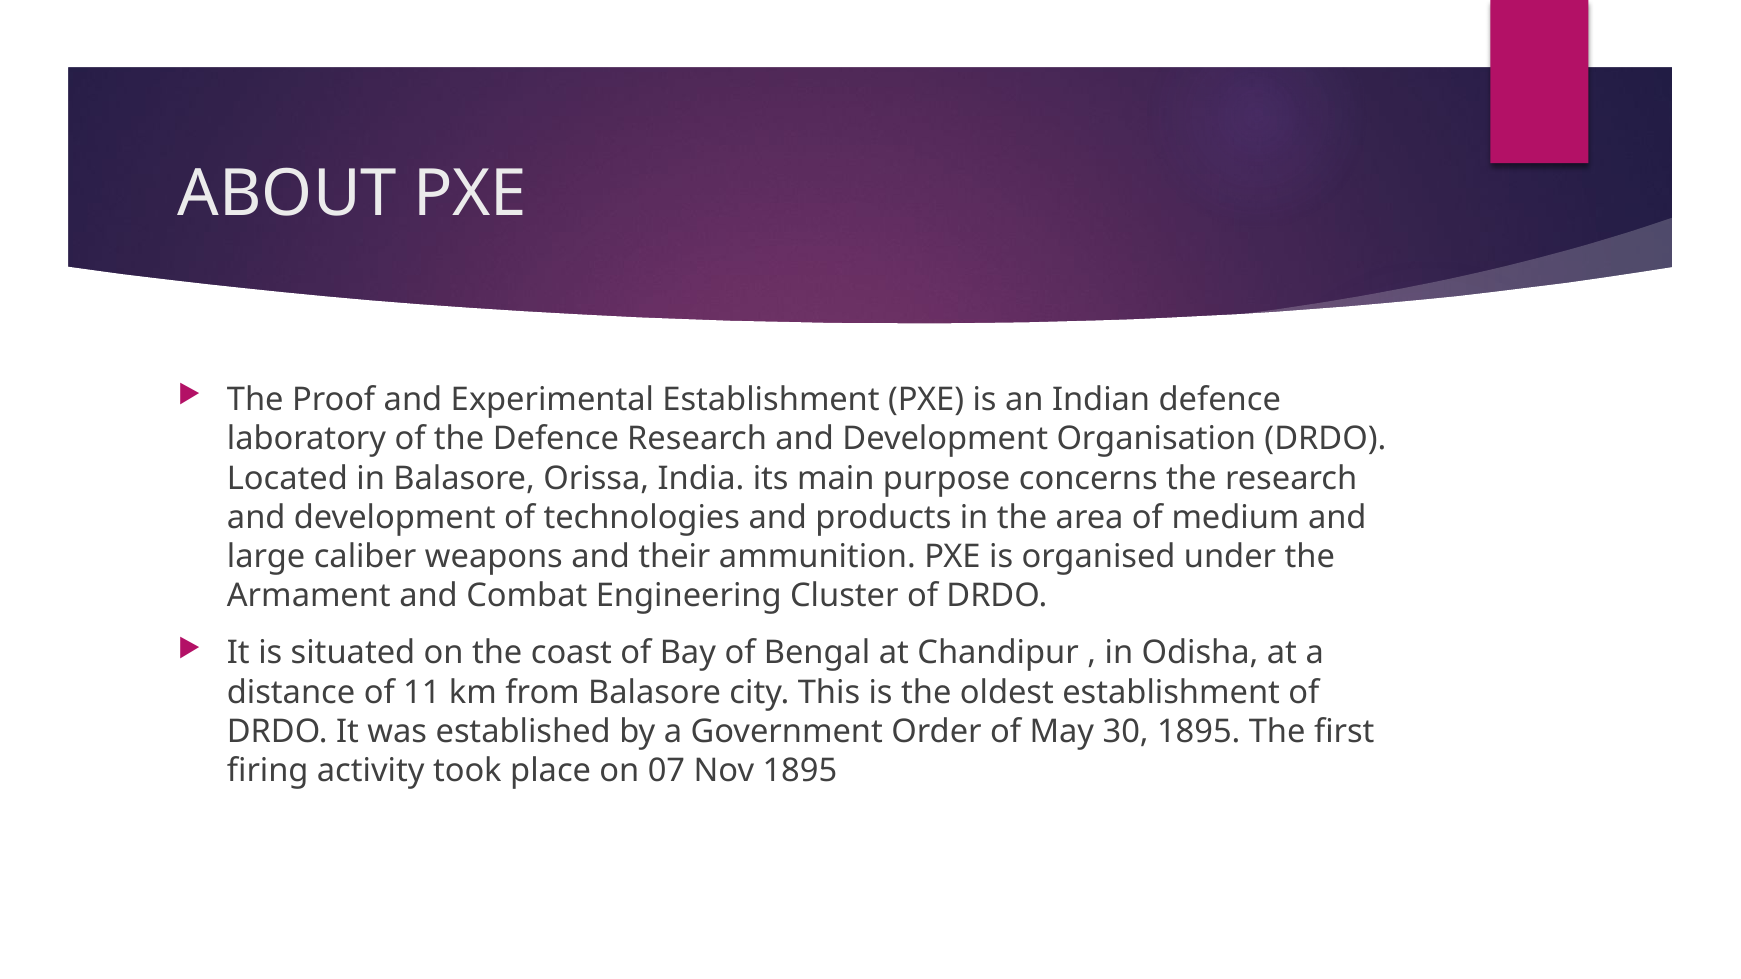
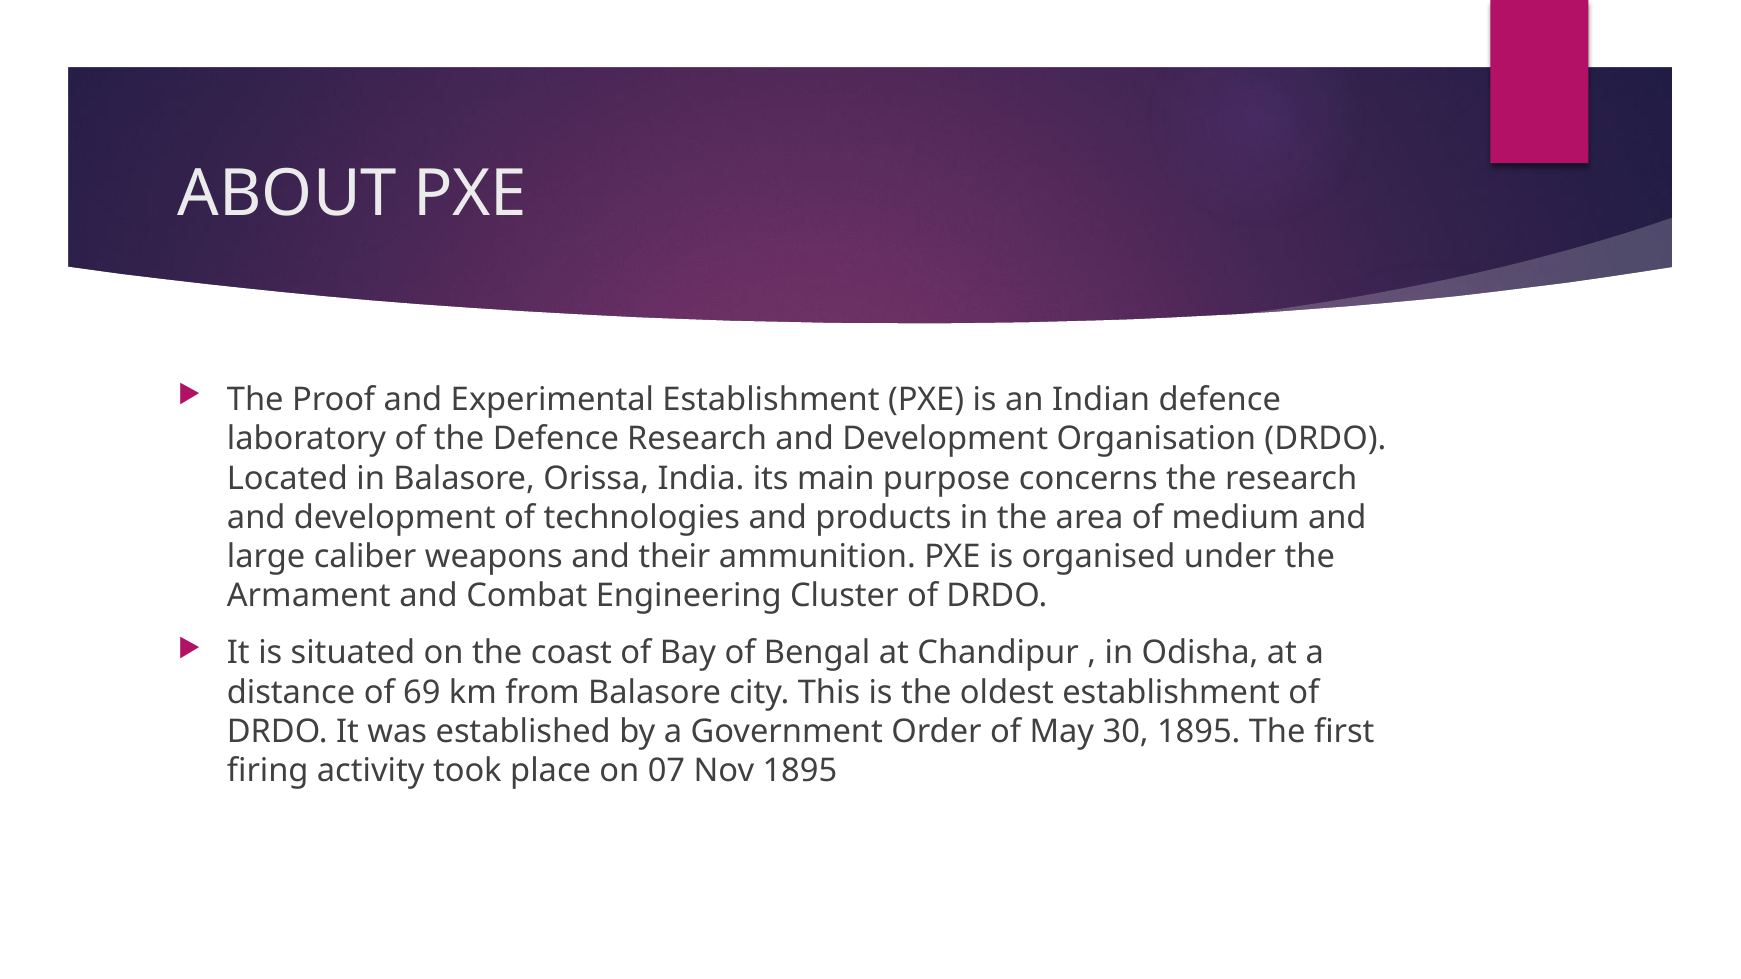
11: 11 -> 69 (422, 693)
